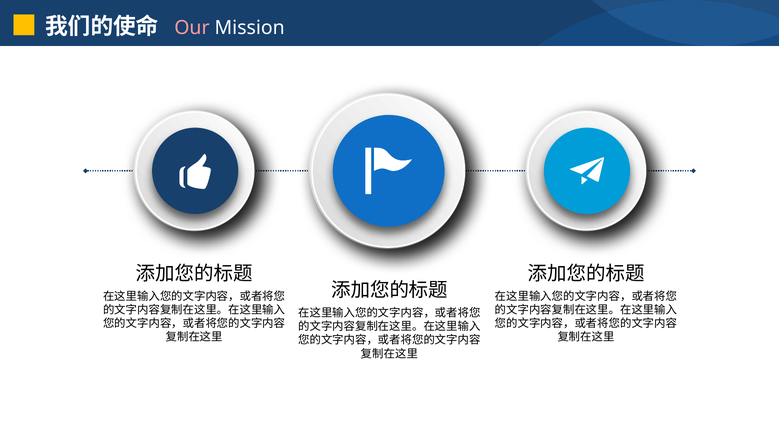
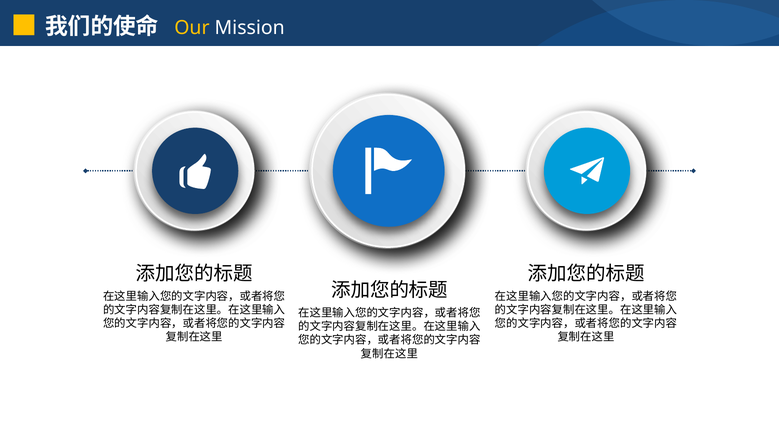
Our colour: pink -> yellow (192, 28)
